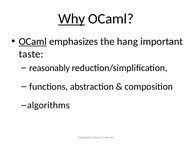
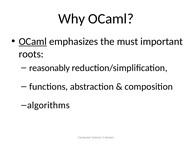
Why underline: present -> none (72, 19)
hang: hang -> must (127, 42)
taste: taste -> roots (31, 54)
